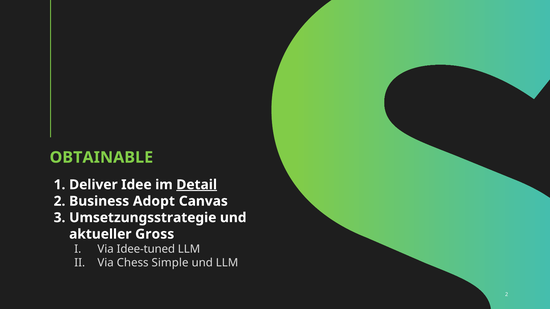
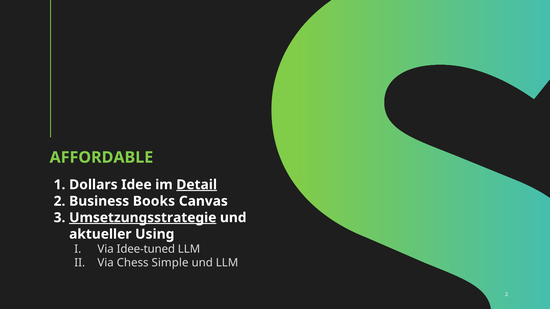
OBTAINABLE: OBTAINABLE -> AFFORDABLE (101, 158)
Deliver: Deliver -> Dollars (93, 185)
Adopt: Adopt -> Books (154, 201)
Umsetzungsstrategie underline: none -> present (143, 218)
Gross: Gross -> Using (155, 234)
